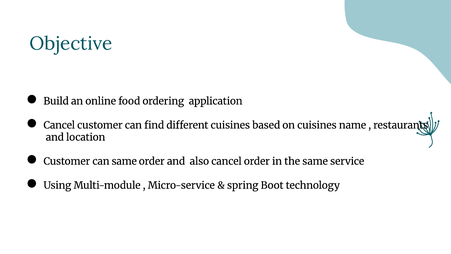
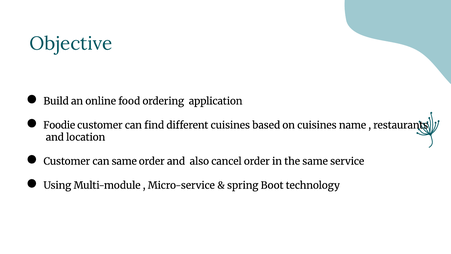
Cancel: Cancel -> Foodie (59, 125)
